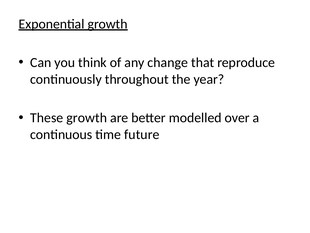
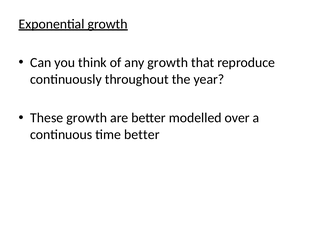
any change: change -> growth (168, 63)
time future: future -> better (142, 134)
